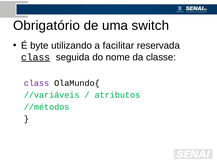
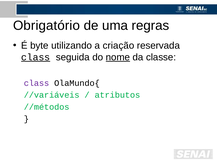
switch: switch -> regras (150, 26)
facilitar: facilitar -> criação (118, 46)
nome underline: none -> present (118, 57)
